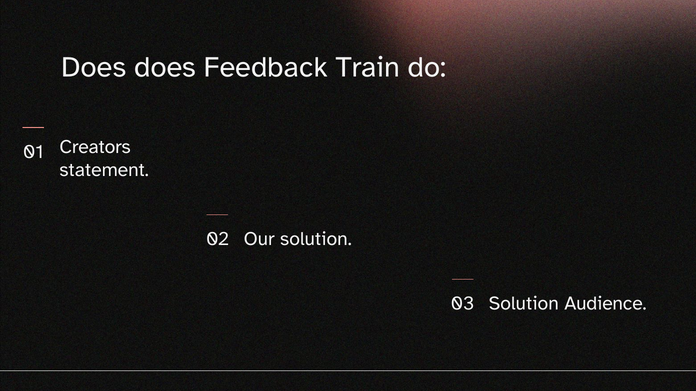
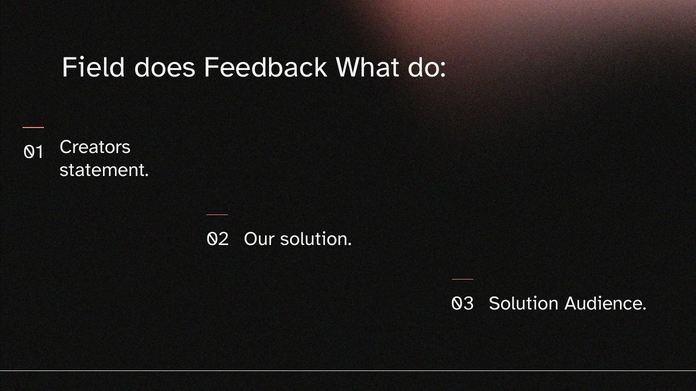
Does: Does -> Field (94, 67)
Train: Train -> What (368, 67)
